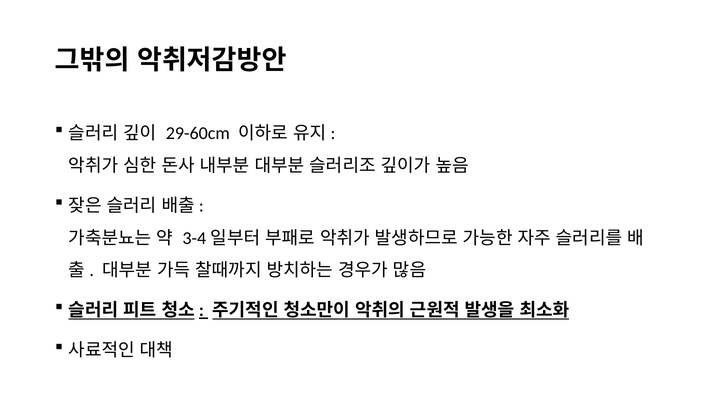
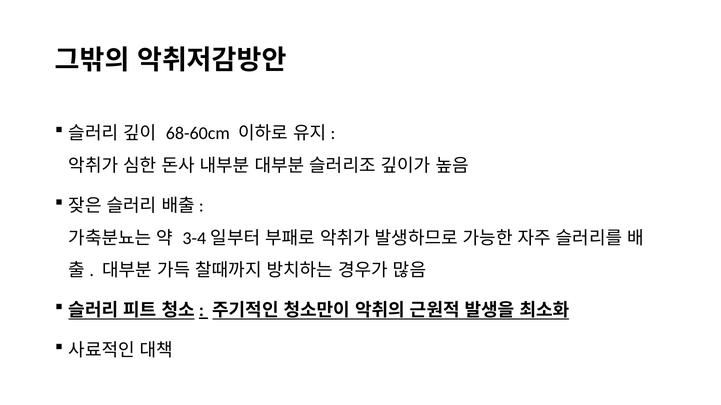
29-60cm: 29-60cm -> 68-60cm (198, 134)
